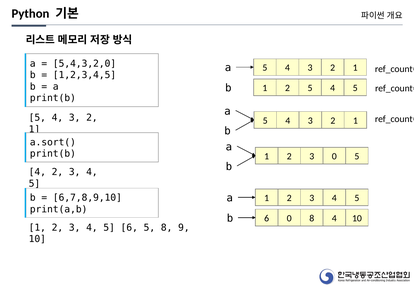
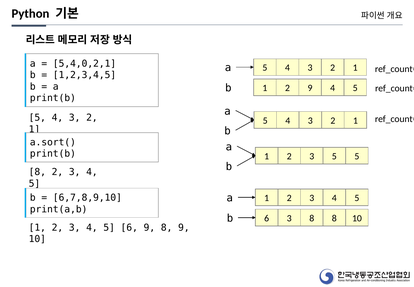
5,4,3,2,0: 5,4,3,2,0 -> 5,4,0,2,1 (85, 63)
2 5: 5 -> 9 (310, 88)
3 0: 0 -> 5 (334, 156)
4: 4 -> 8 (37, 172)
6 0: 0 -> 3 (289, 218)
8 4: 4 -> 8 (334, 218)
6 5: 5 -> 9 (149, 227)
